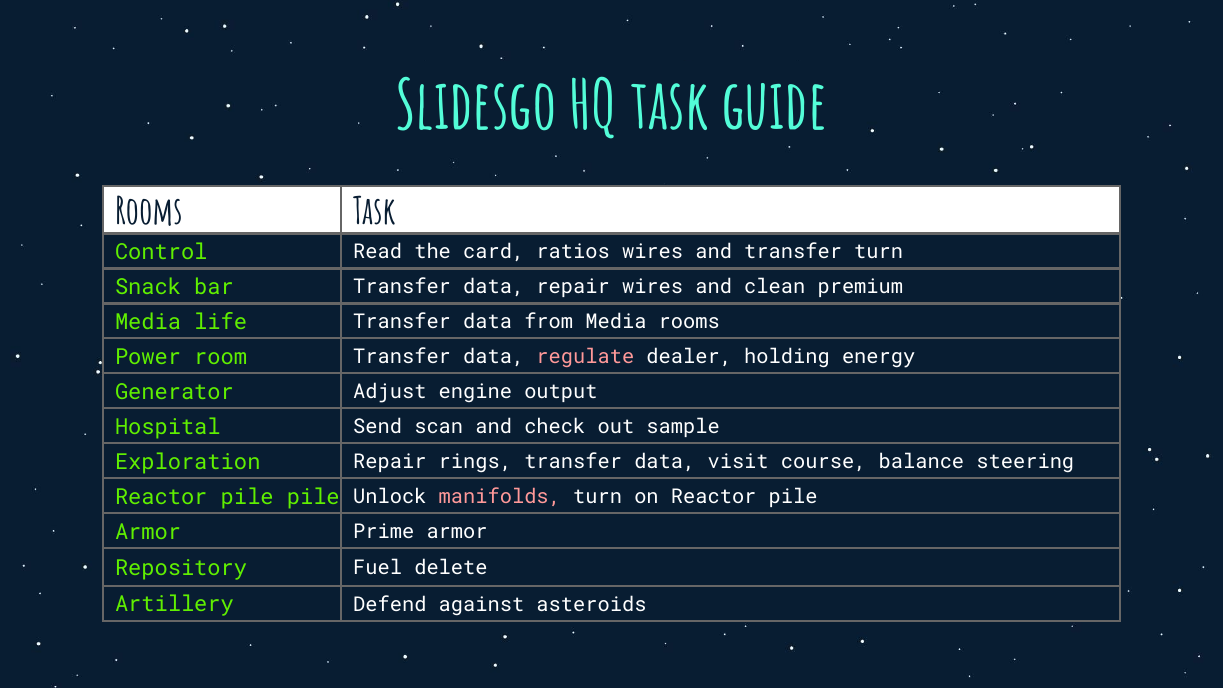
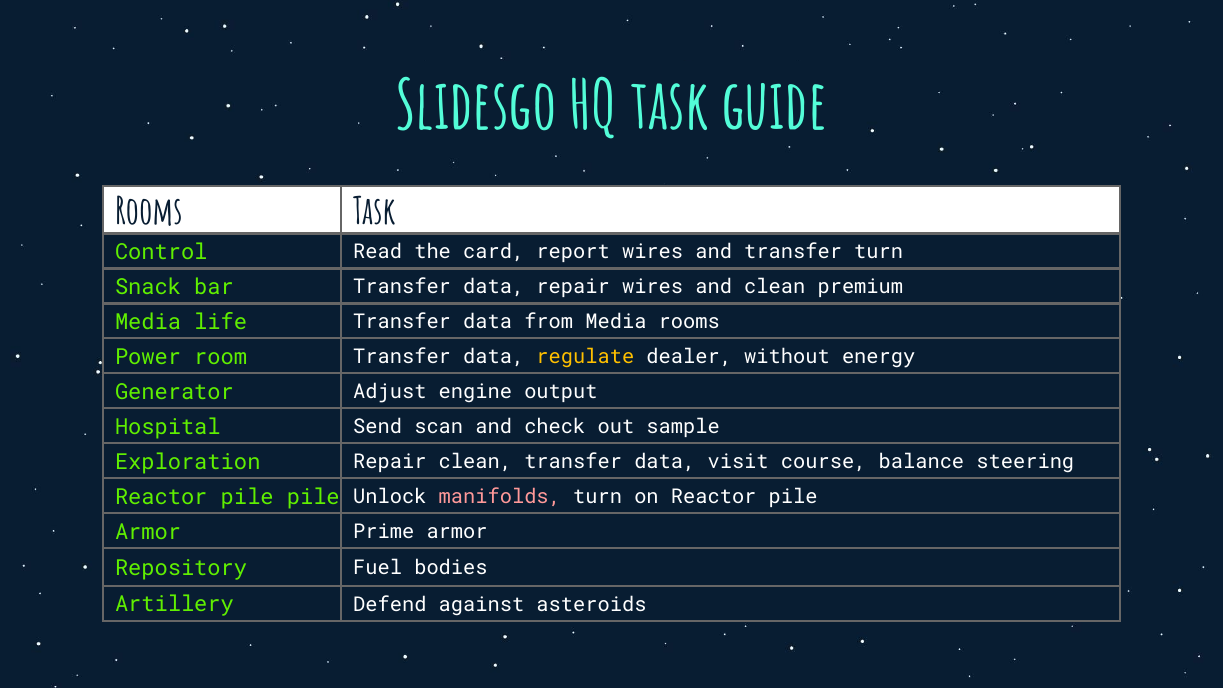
ratios: ratios -> report (573, 252)
regulate colour: pink -> yellow (585, 357)
holding: holding -> without (787, 357)
Repair rings: rings -> clean (475, 462)
delete: delete -> bodies (451, 568)
